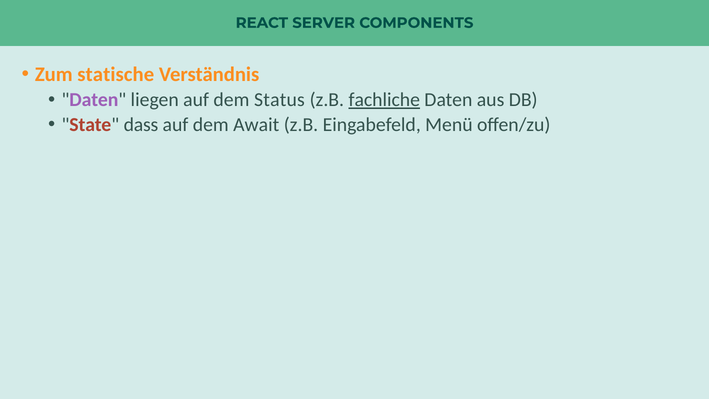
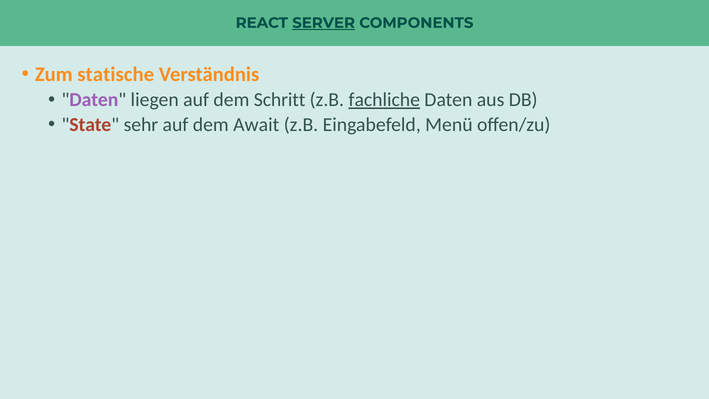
SERVER underline: none -> present (324, 23)
Status: Status -> Schritt (280, 100)
dass: dass -> sehr (141, 125)
